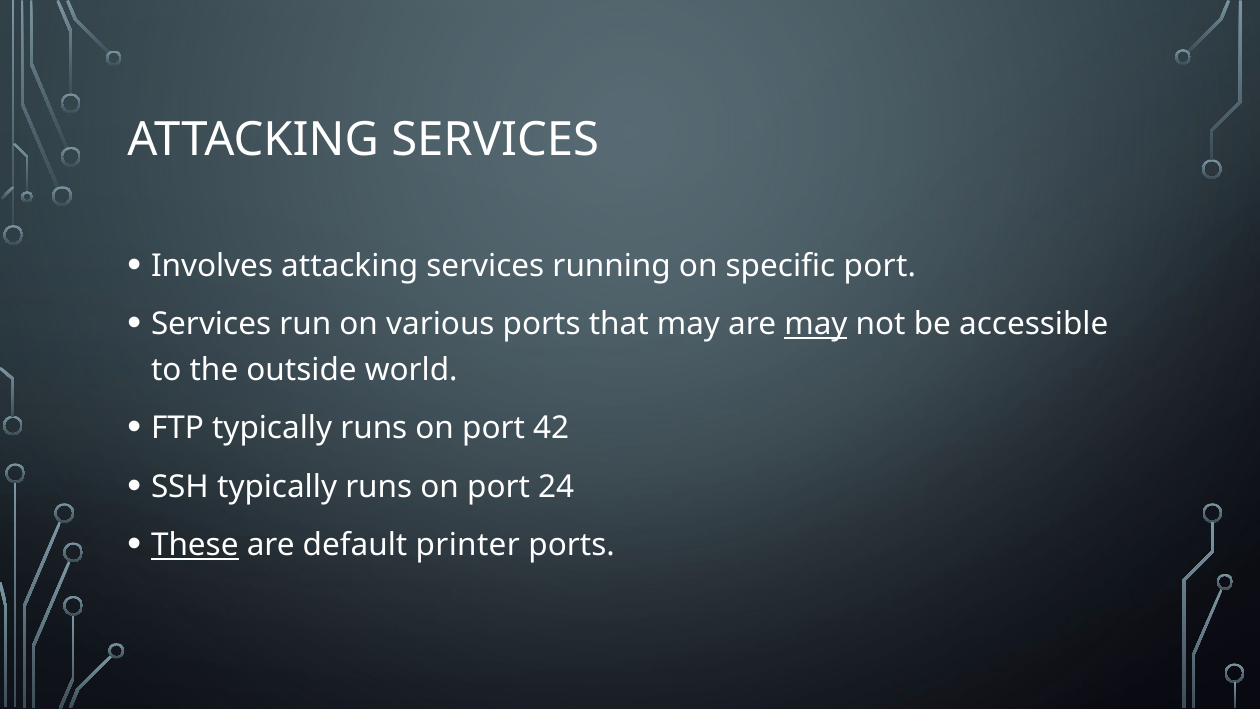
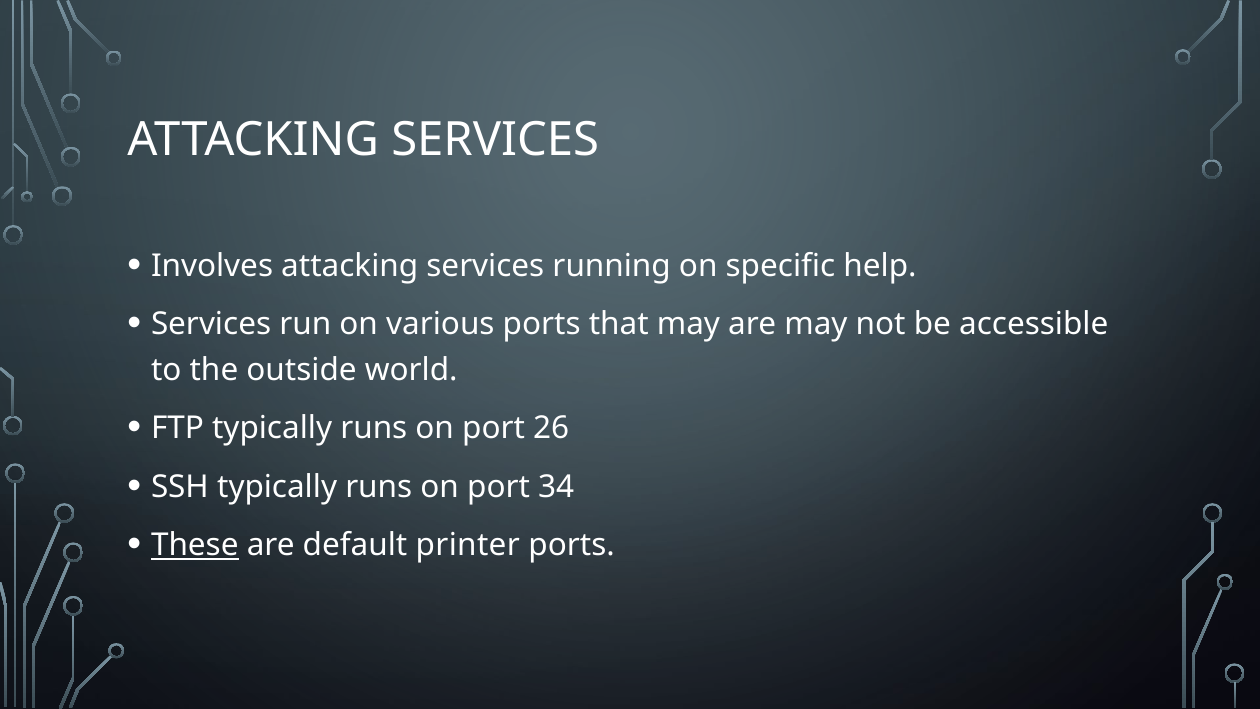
specific port: port -> help (880, 266)
may underline: present -> none (816, 324)
42: 42 -> 26 (551, 428)
24: 24 -> 34 (556, 487)
